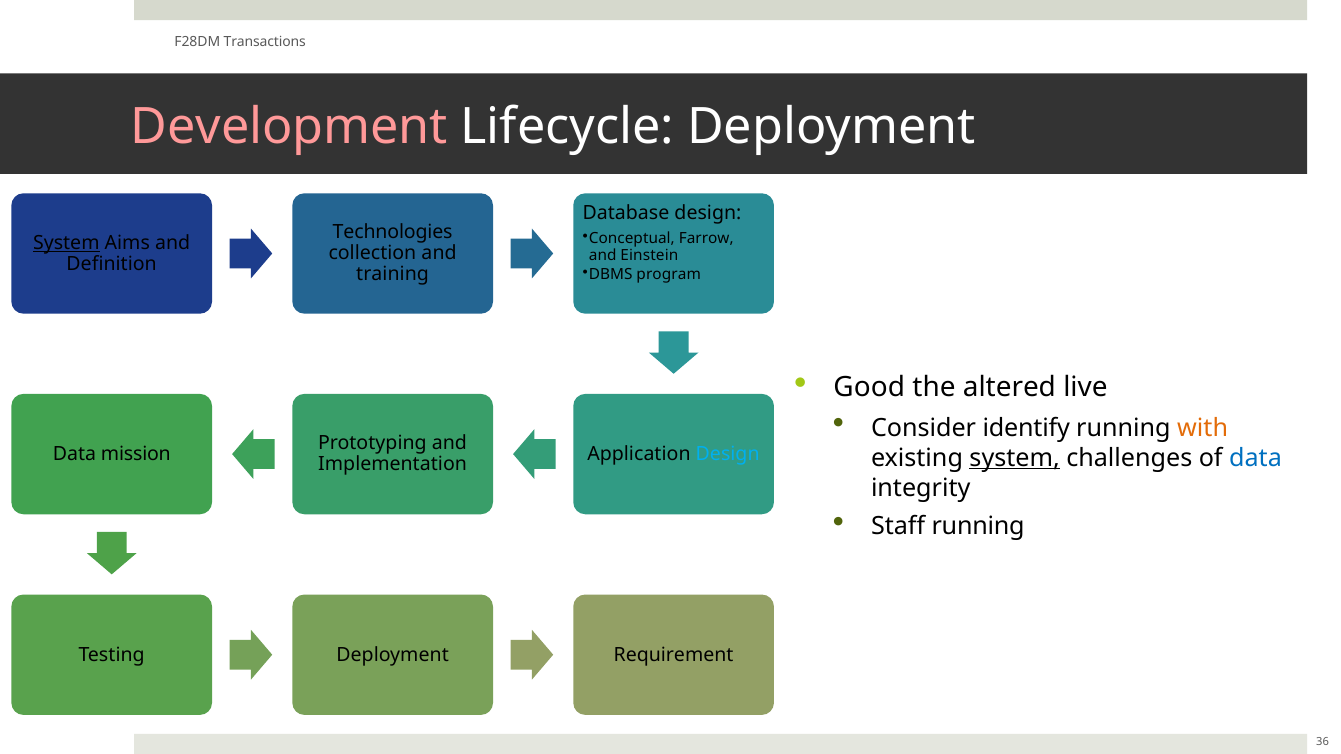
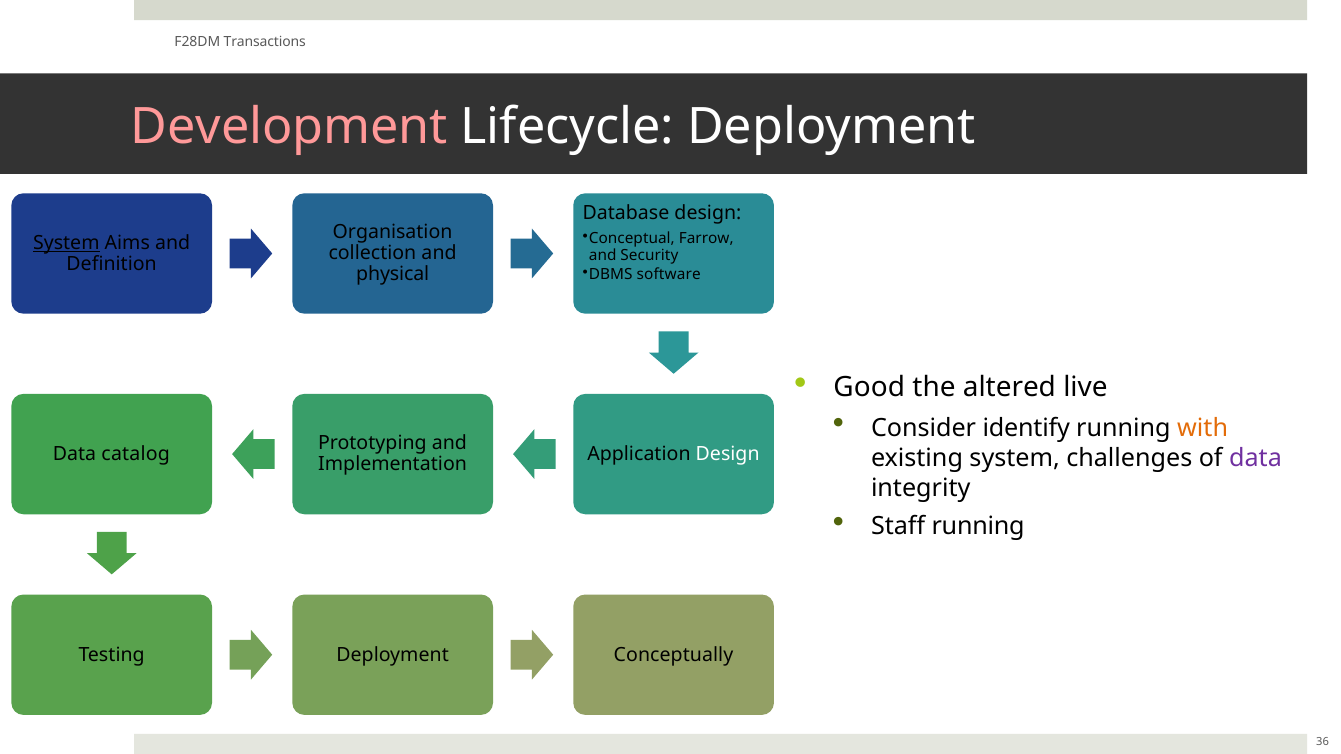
Technologies: Technologies -> Organisation (393, 232)
Einstein: Einstein -> Security (649, 256)
program: program -> software (669, 274)
training: training -> physical (393, 275)
mission: mission -> catalog (136, 454)
Design colour: light blue -> white (728, 454)
system underline: present -> none (1015, 458)
data colour: blue -> purple (1256, 458)
Requirement: Requirement -> Conceptually (674, 655)
